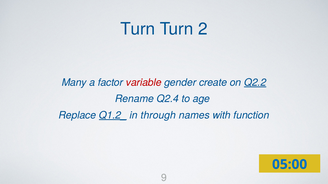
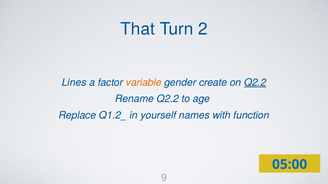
Turn: Turn -> That (138, 29)
Many: Many -> Lines (74, 83)
variable colour: red -> orange (144, 83)
Rename Q2.4: Q2.4 -> Q2.2 (168, 99)
Q1.2_ underline: present -> none (113, 115)
through: through -> yourself (158, 115)
